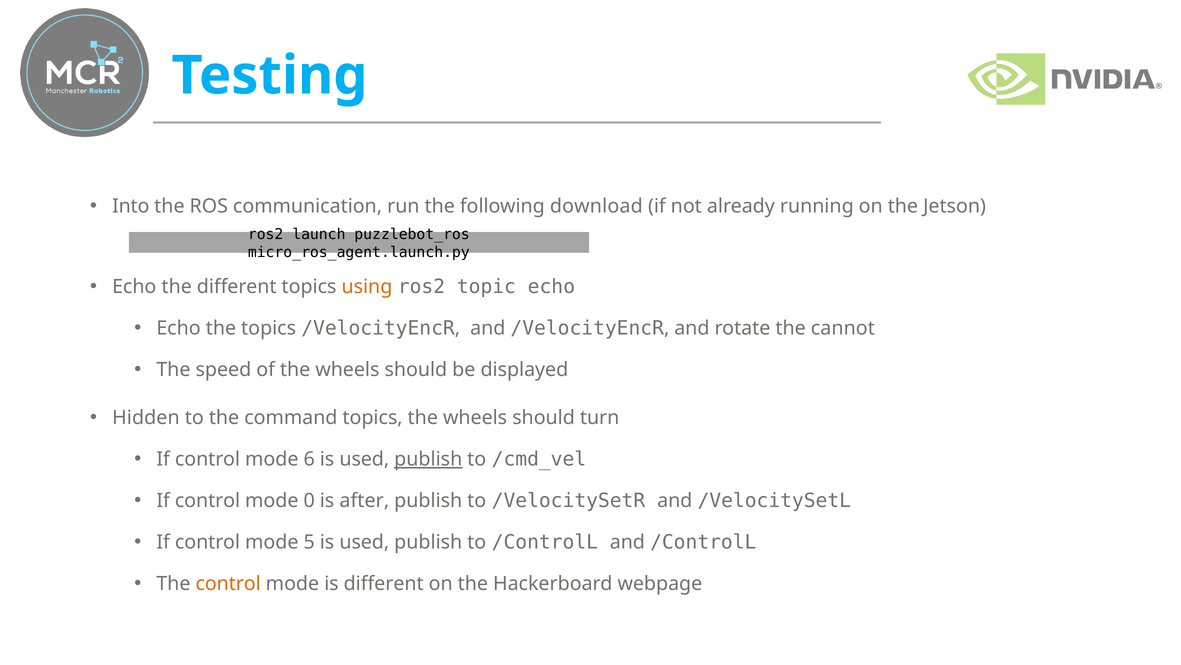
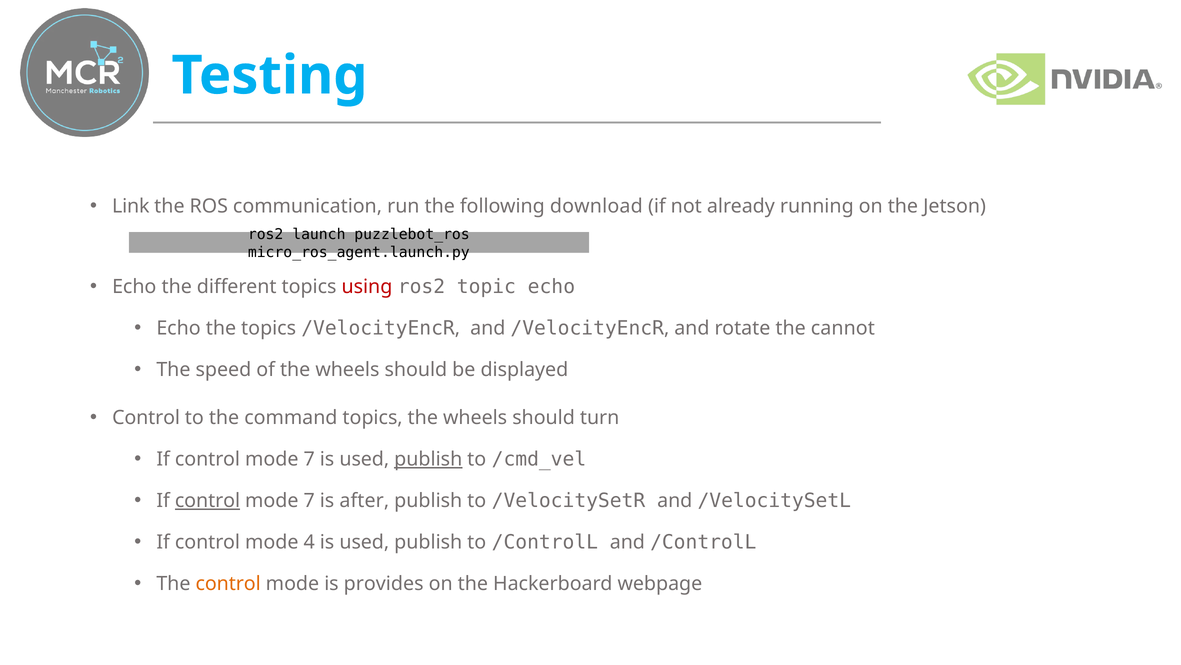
Into: Into -> Link (131, 206)
using colour: orange -> red (367, 287)
Hidden: Hidden -> Control (146, 417)
6: 6 -> 7 (309, 459)
control underline: none -> present (207, 500)
0: 0 -> 7 (309, 500)
5: 5 -> 4 (309, 542)
is different: different -> provides (384, 583)
